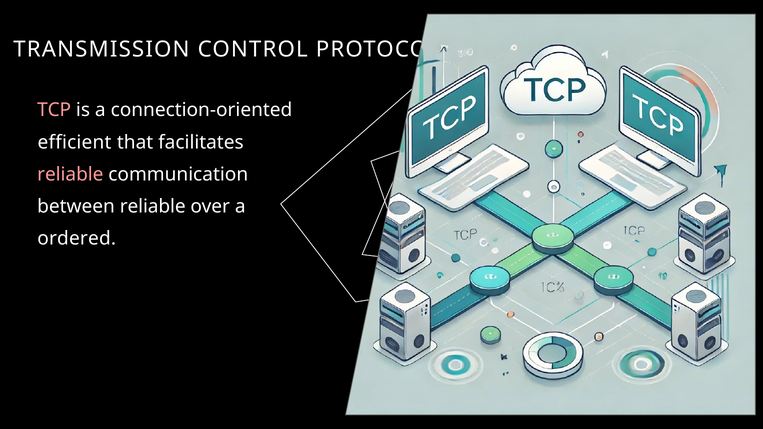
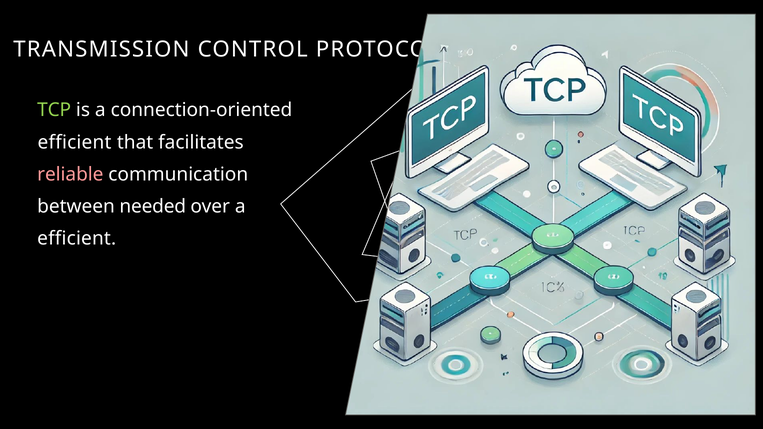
TCP colour: pink -> light green (54, 110)
between reliable: reliable -> needed (153, 206)
ordered: ordered -> efficient (77, 238)
